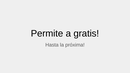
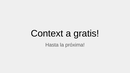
Permite: Permite -> Context (47, 33)
